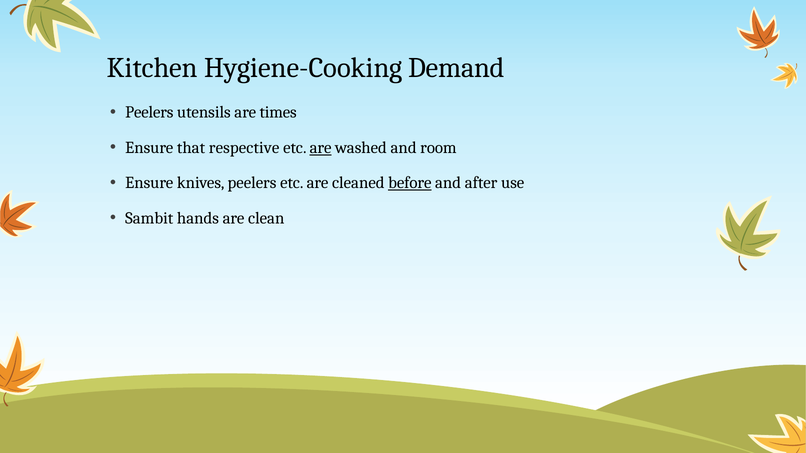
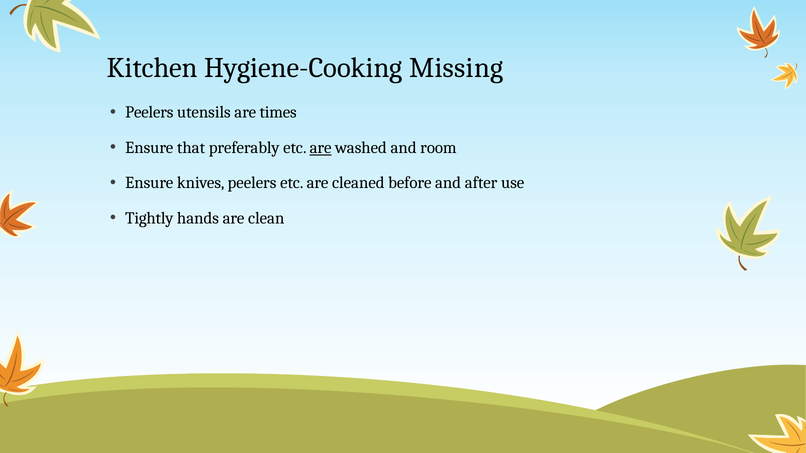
Demand: Demand -> Missing (456, 68)
respective: respective -> preferably (244, 148)
before underline: present -> none (410, 183)
Sambit: Sambit -> Tightly (149, 218)
